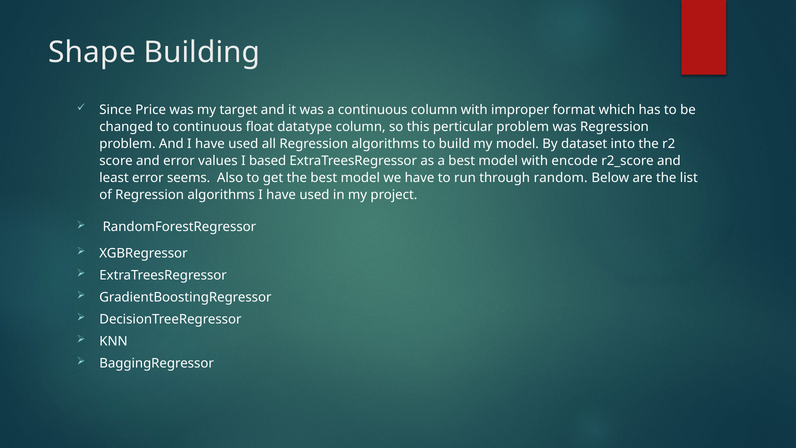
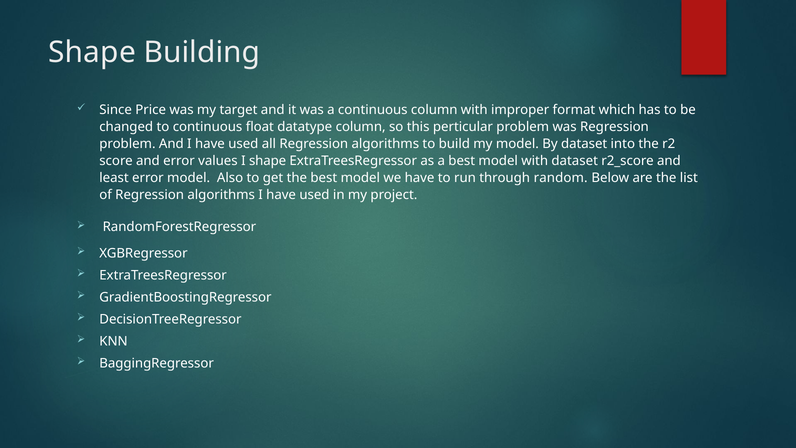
I based: based -> shape (268, 161)
with encode: encode -> dataset (575, 161)
error seems: seems -> model (189, 178)
